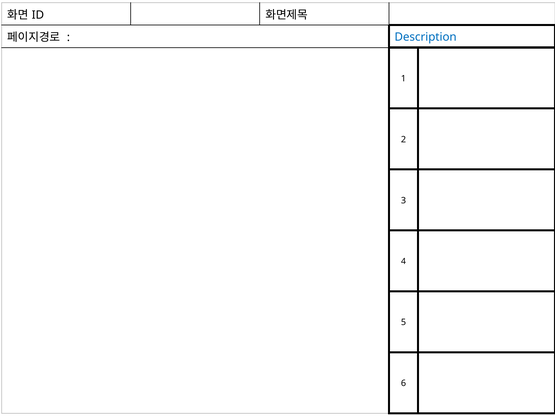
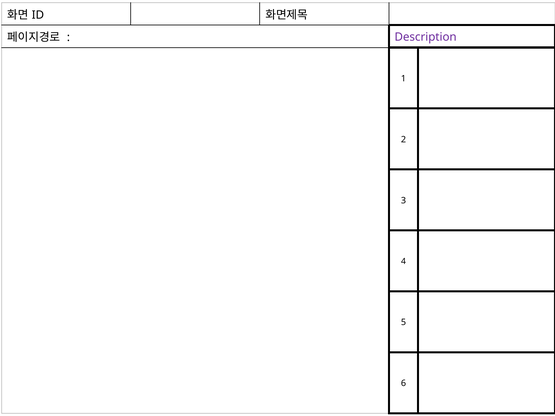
Description colour: blue -> purple (426, 37)
